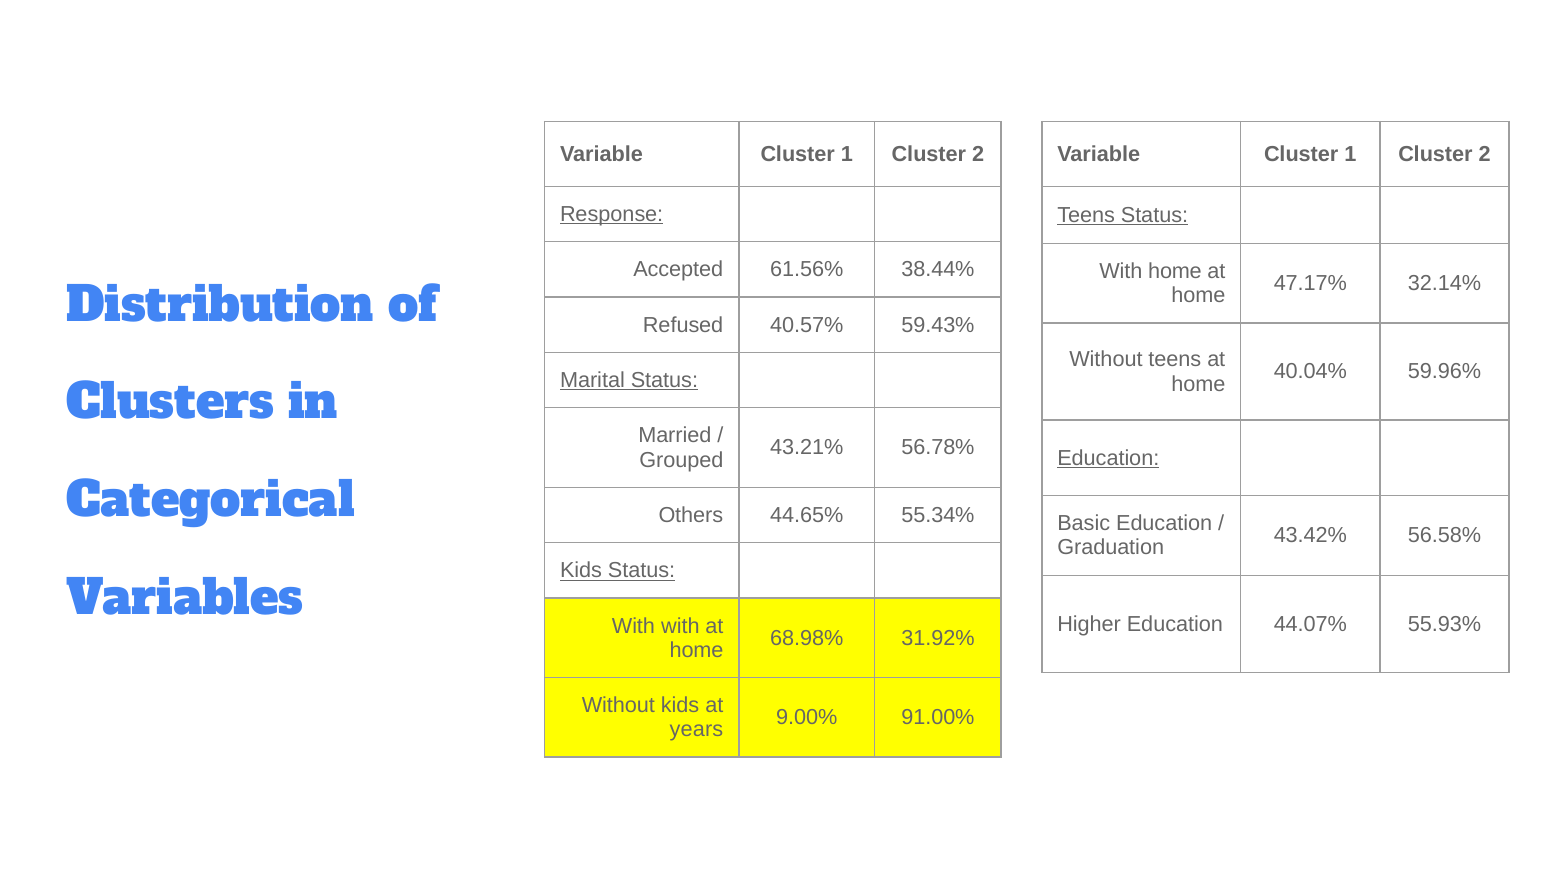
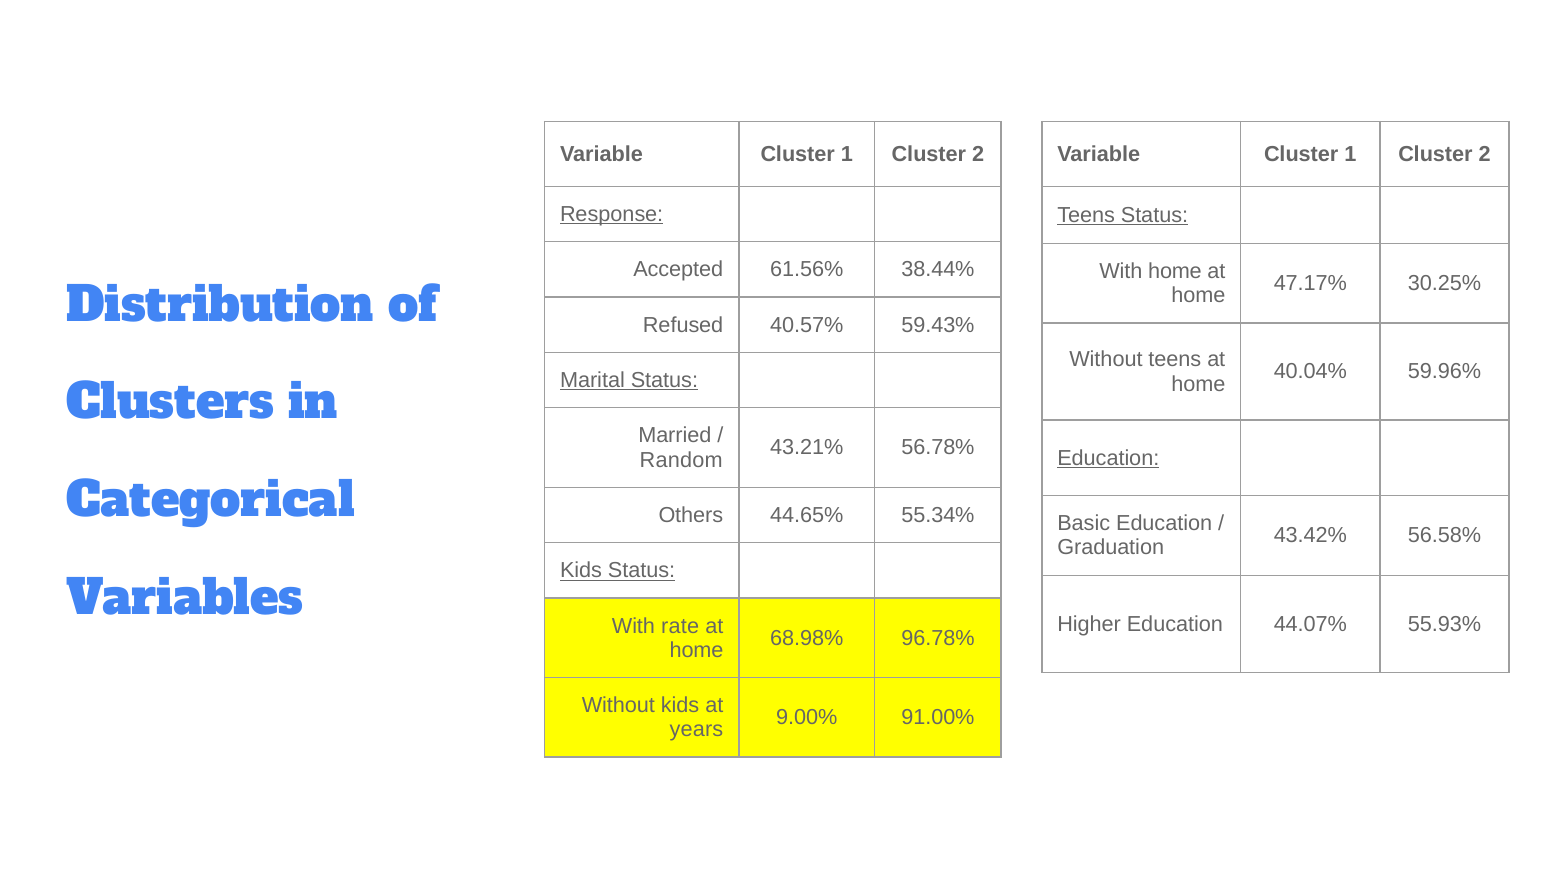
32.14%: 32.14% -> 30.25% (1445, 284)
Grouped: Grouped -> Random (681, 460)
With with: with -> rate (680, 626)
31.92%: 31.92% -> 96.78% (938, 638)
